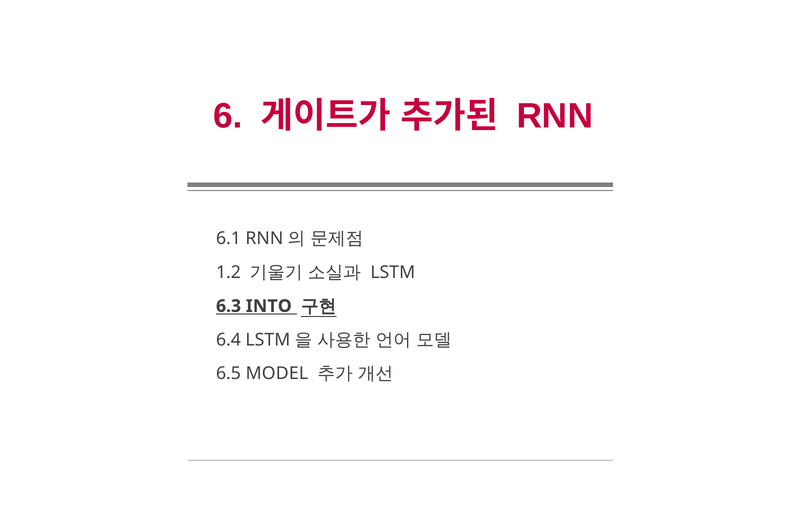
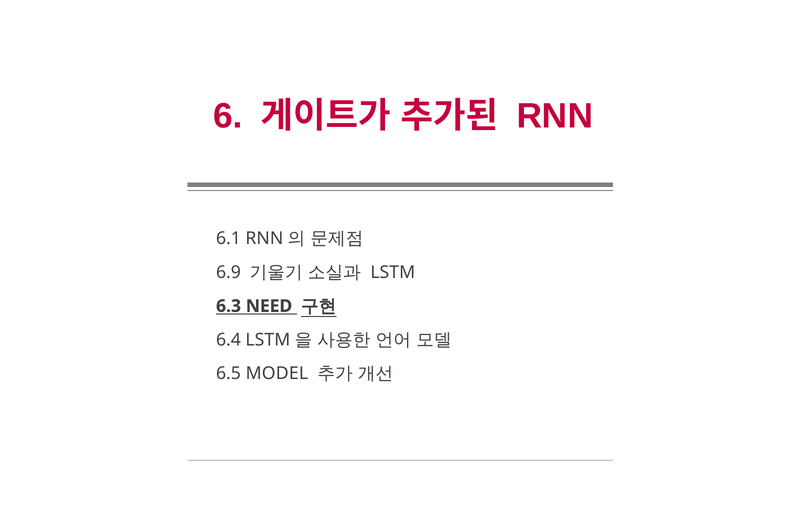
1.2: 1.2 -> 6.9 (228, 272)
INTO: INTO -> NEED (269, 306)
